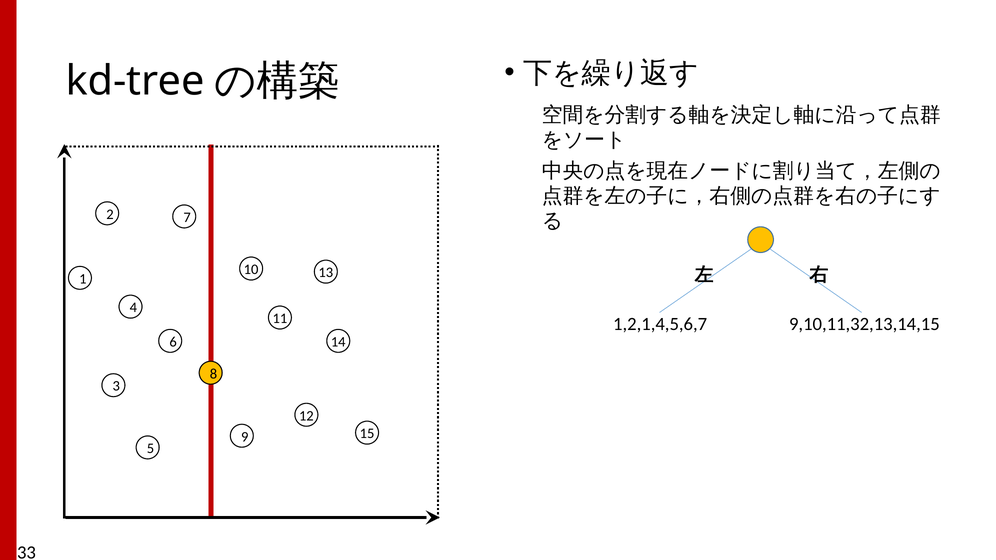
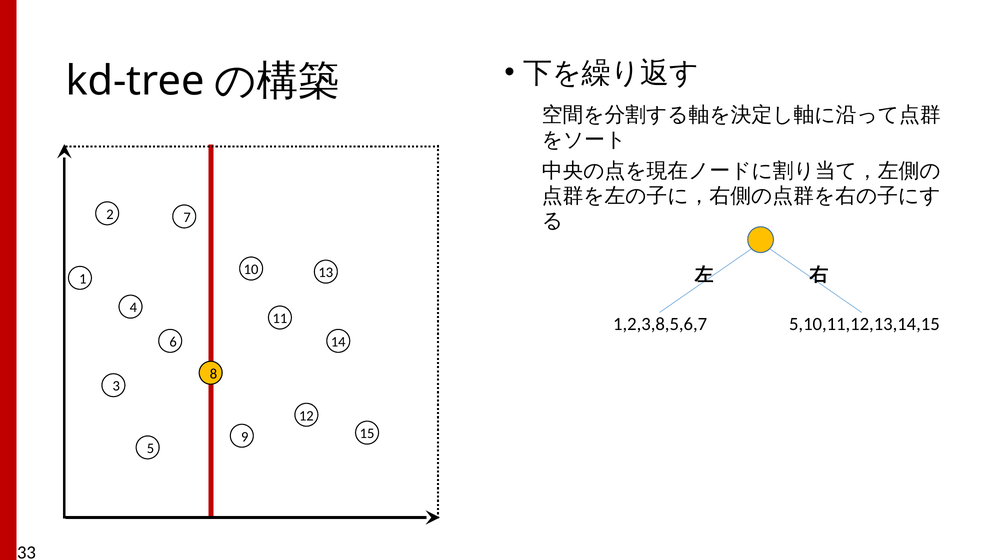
1,2,1,4,5,6,7: 1,2,1,4,5,6,7 -> 1,2,3,8,5,6,7 (660, 324)
9,10,11,32,13,14,15: 9,10,11,32,13,14,15 -> 5,10,11,12,13,14,15 (864, 324)
